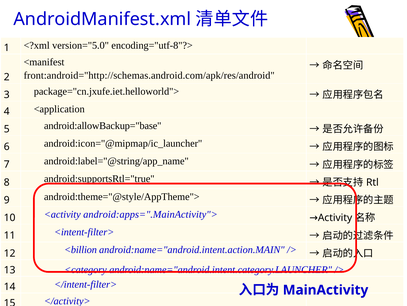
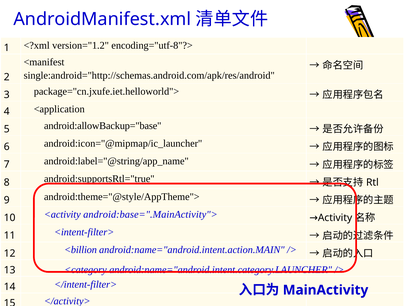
version="5.0: version="5.0 -> version="1.2 (81, 45)
front:android="http://schemas.android.com/apk/res/android: front:android="http://schemas.android.com/apk/res/android -> single:android="http://schemas.android.com/apk/res/android (149, 75)
android:apps=".MainActivity">: android:apps=".MainActivity"> -> android:base=".MainActivity"> (150, 214)
